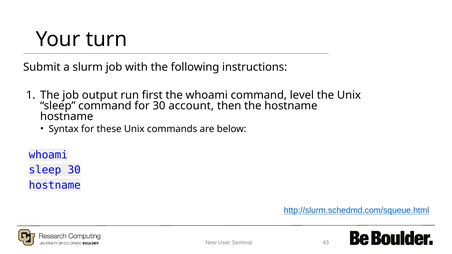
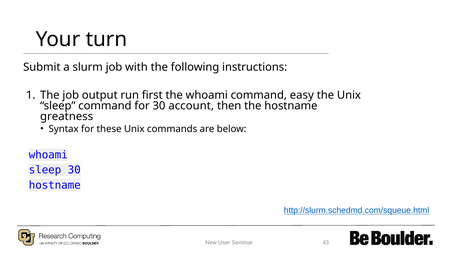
level: level -> easy (302, 95)
hostname: hostname -> greatness (67, 117)
